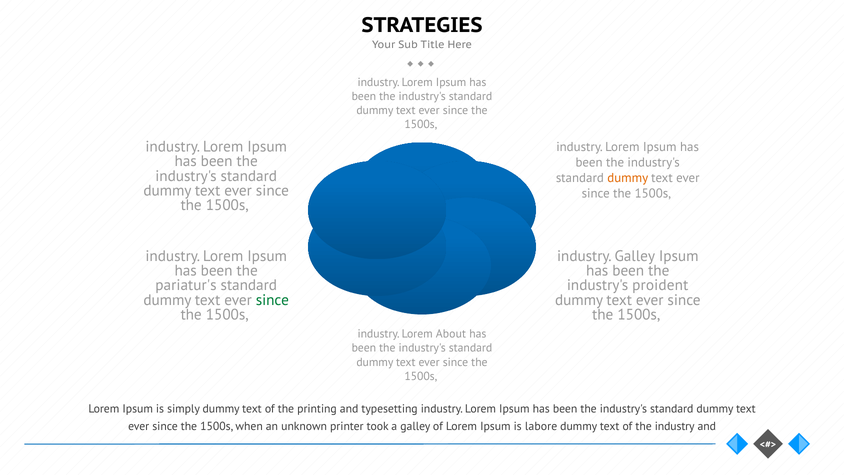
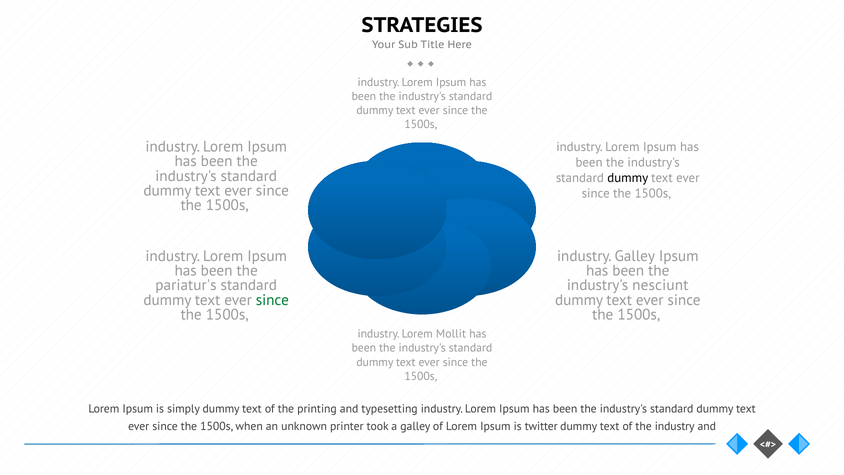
dummy colour: orange -> black (628, 178)
proident: proident -> nesciunt (660, 285)
About: About -> Mollit (451, 334)
labore: labore -> twitter (541, 426)
